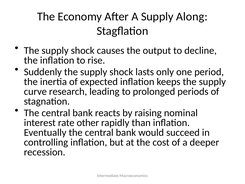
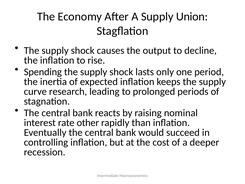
Along: Along -> Union (192, 17)
Suddenly: Suddenly -> Spending (43, 72)
